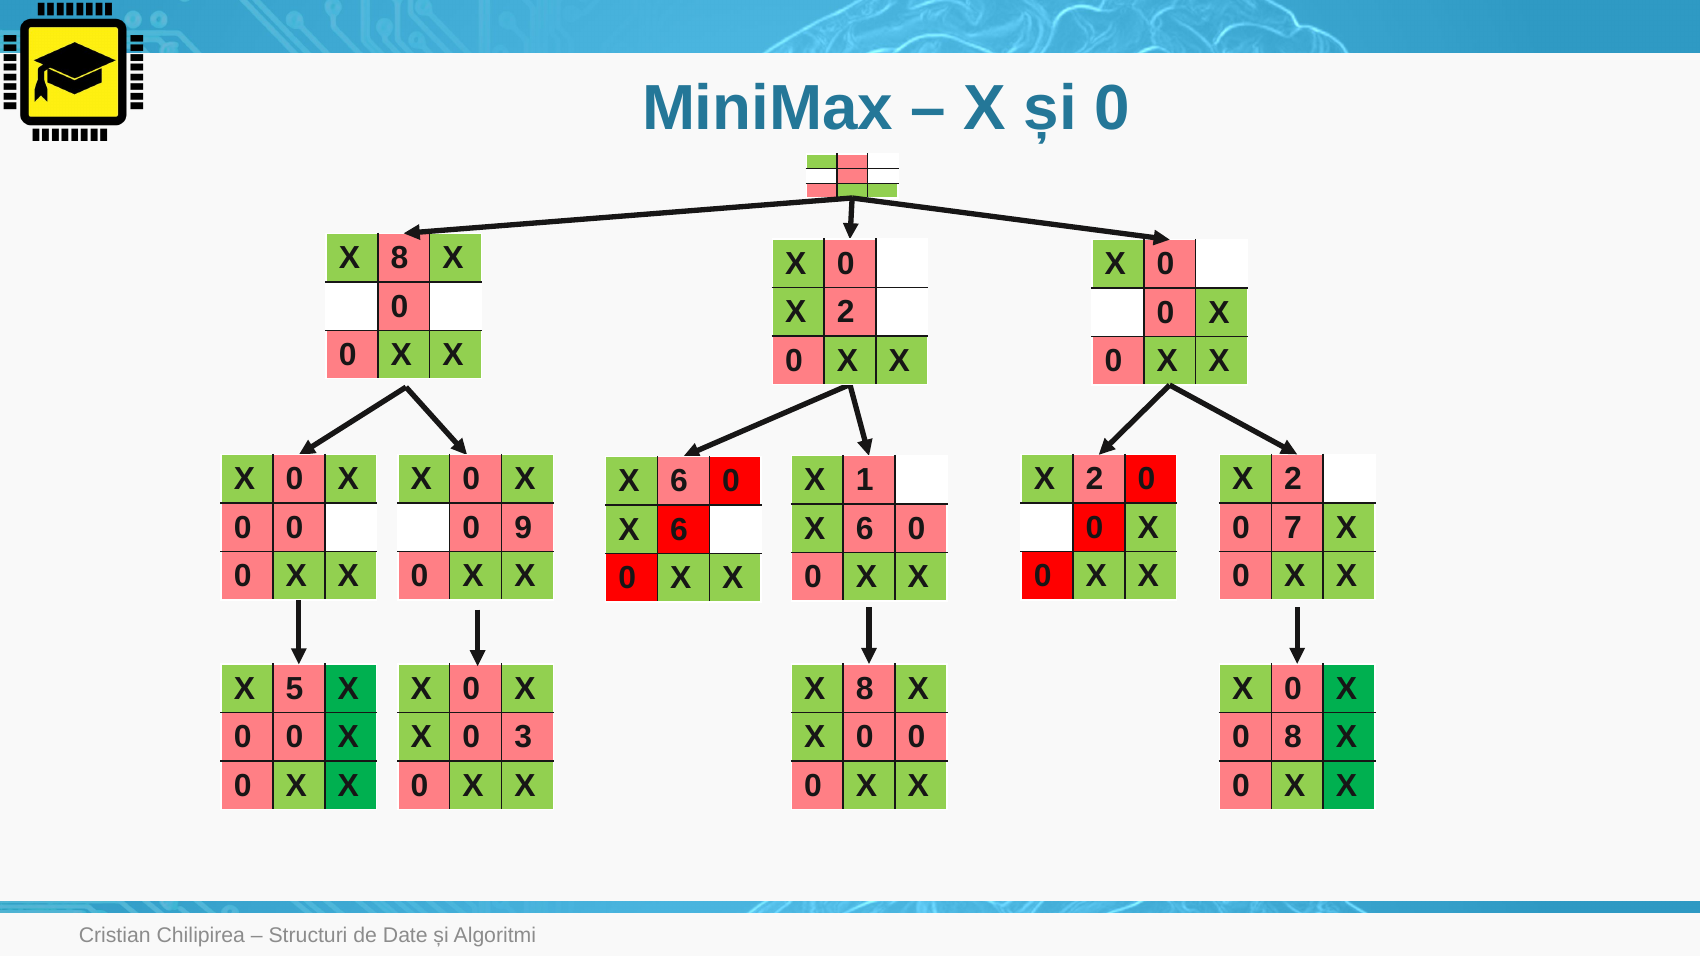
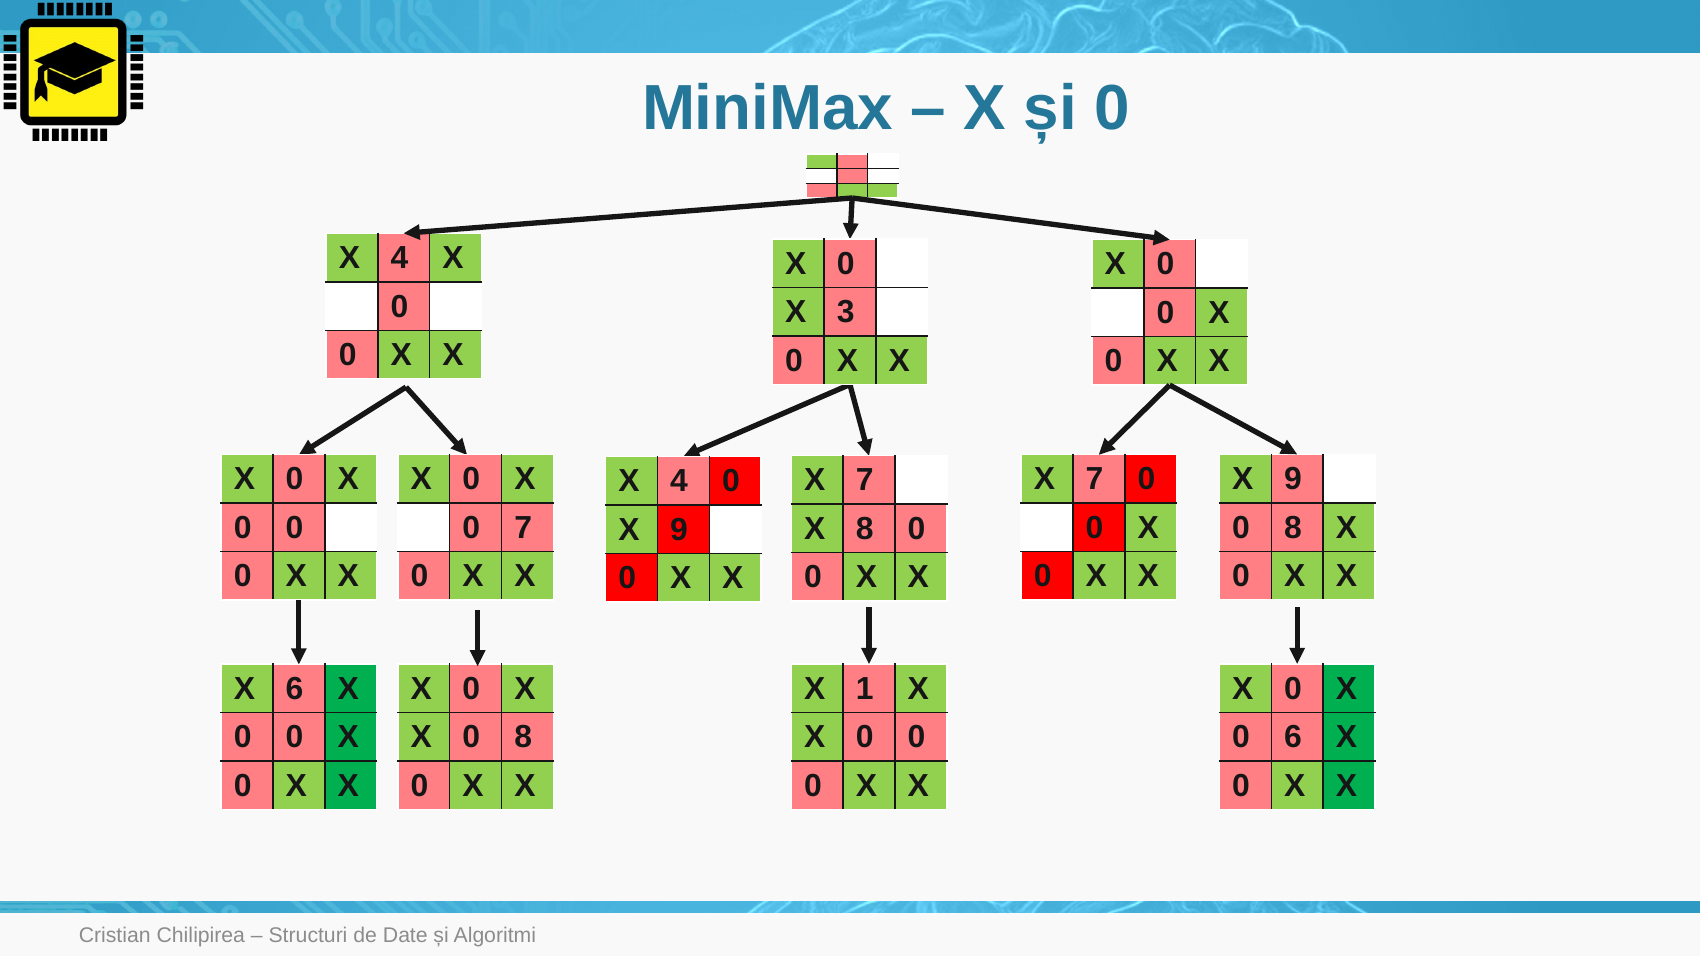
8: 8 -> 4 (400, 258)
2: 2 -> 3 (846, 312)
2: 2 -> 9 (1293, 479)
2: 2 -> 7 (1095, 480)
1: 1 -> 7 (865, 481)
6: 6 -> 4 (679, 482)
7: 7 -> 8 (1293, 528)
0 9: 9 -> 7 (523, 528)
6: 6 -> 8 (865, 529)
6: 6 -> 9 (679, 530)
8: 8 -> 1 (865, 689)
X 5: 5 -> 6 (295, 689)
0 8: 8 -> 6 (1293, 738)
X 0 3: 3 -> 8 (523, 738)
